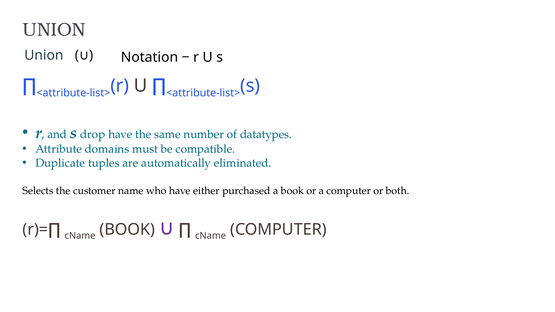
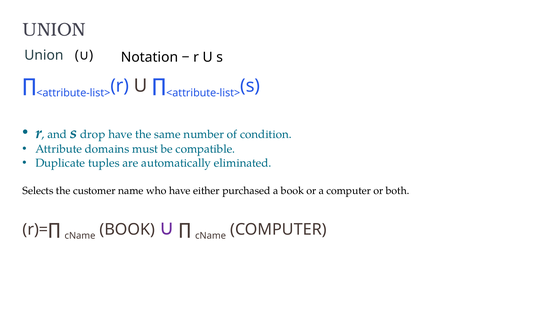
datatypes: datatypes -> condition (266, 134)
